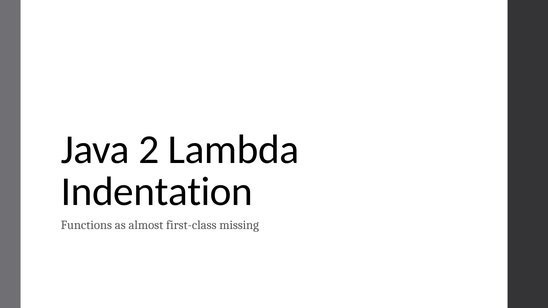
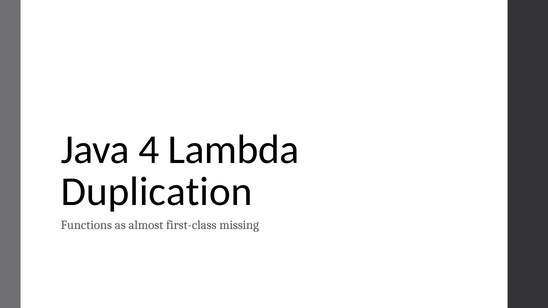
2: 2 -> 4 (149, 150)
Indentation: Indentation -> Duplication (157, 192)
